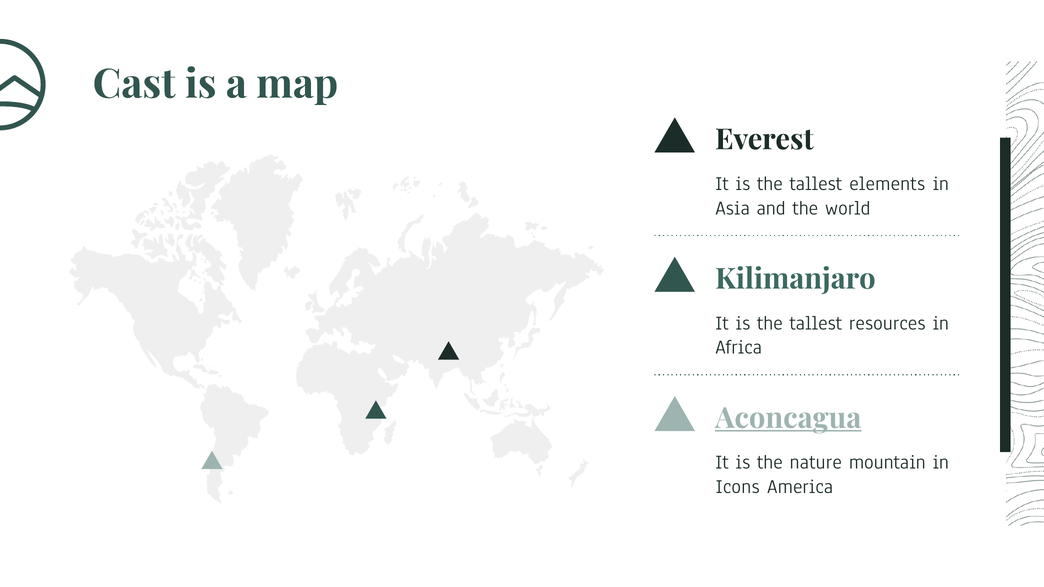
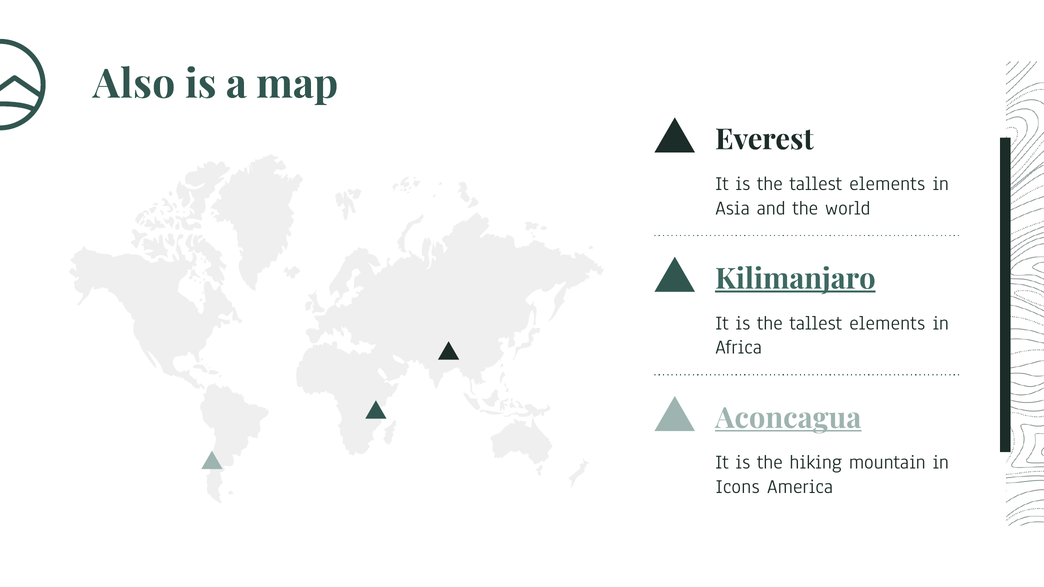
Cast: Cast -> Also (134, 84)
Kilimanjaro underline: none -> present (795, 279)
resources: resources -> elements (887, 323)
nature: nature -> hiking (816, 462)
